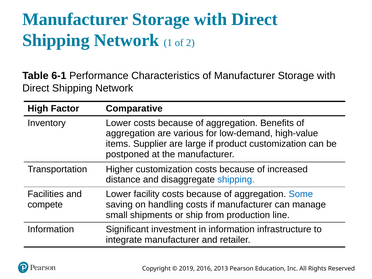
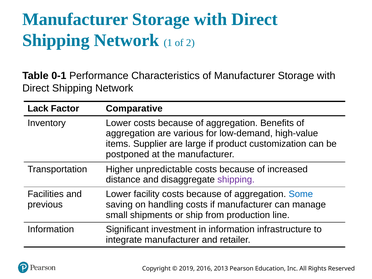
6-1: 6-1 -> 0-1 (59, 76)
High: High -> Lack (38, 109)
Higher customization: customization -> unpredictable (164, 169)
shipping colour: blue -> purple (236, 180)
compete: compete -> previous (45, 205)
